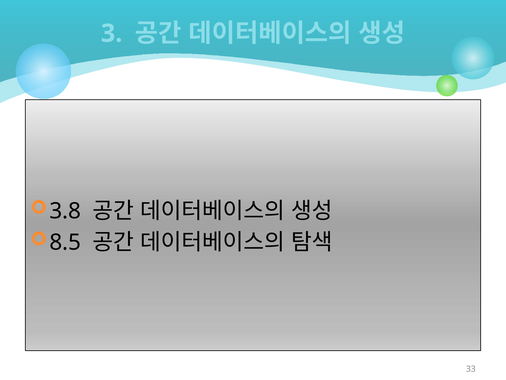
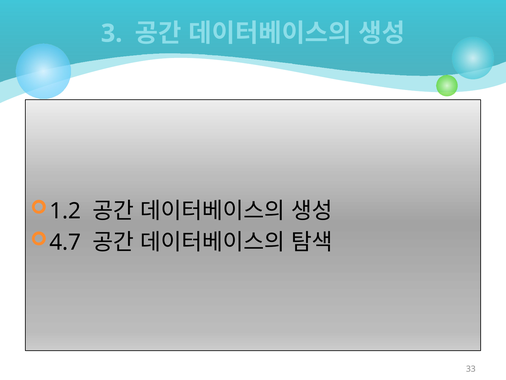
3.8: 3.8 -> 1.2 (65, 211)
8.5: 8.5 -> 4.7 (65, 242)
